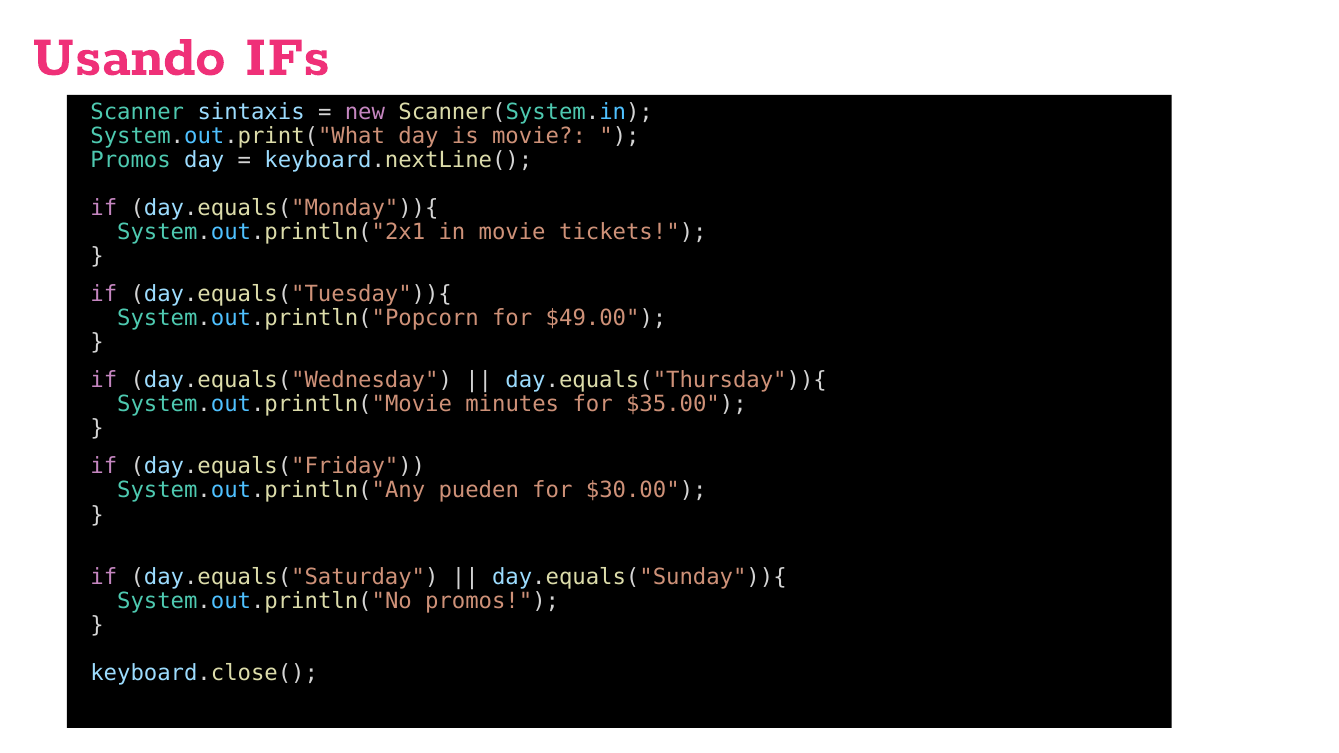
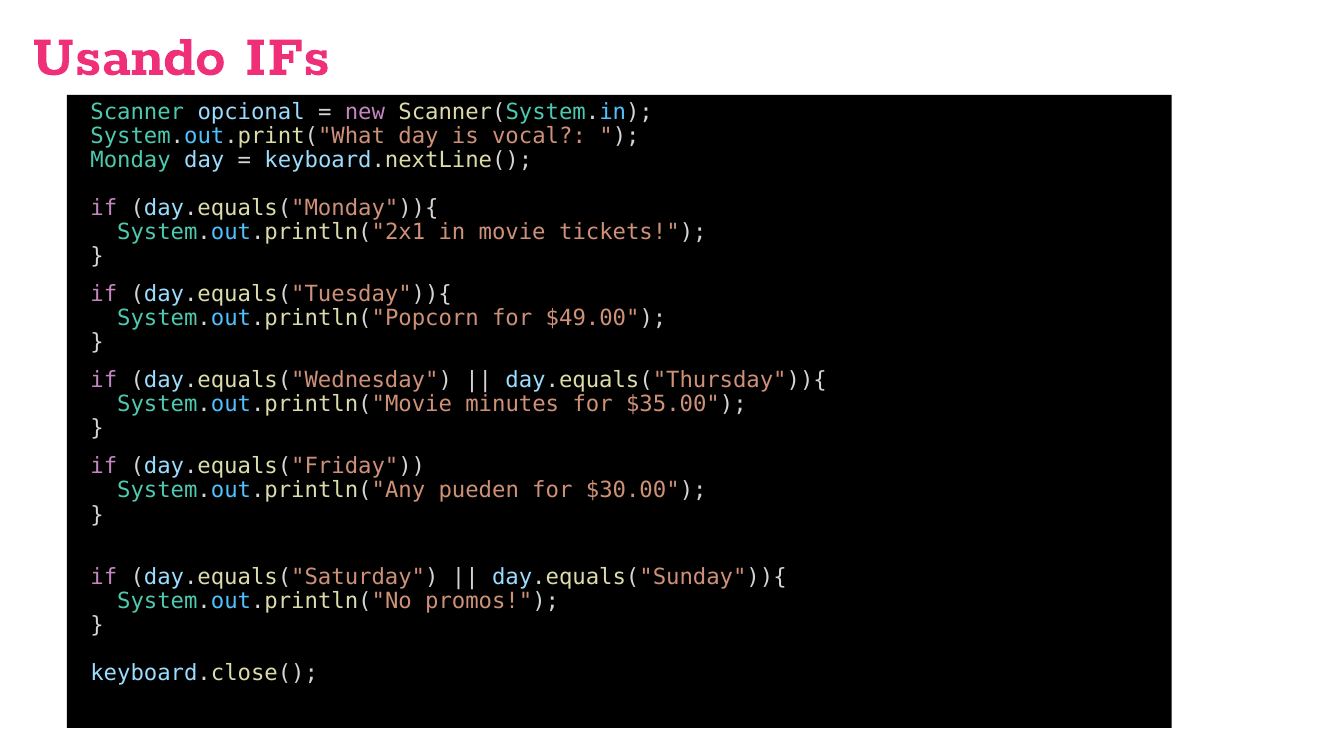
sintaxis: sintaxis -> opcional (251, 112)
is movie: movie -> vocal (539, 136)
Promos: Promos -> Monday (131, 160)
